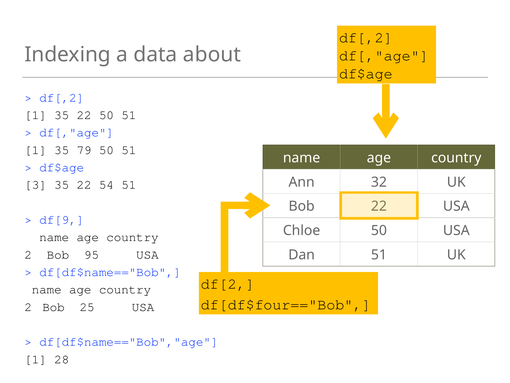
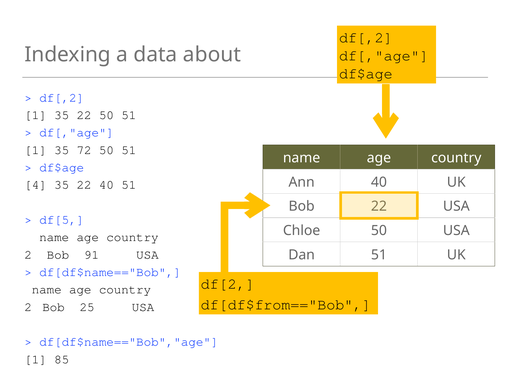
79: 79 -> 72 (84, 150)
Ann 32: 32 -> 40 (379, 182)
3: 3 -> 4 (36, 185)
22 54: 54 -> 40 (106, 185)
df[9: df[9 -> df[5 (62, 219)
95: 95 -> 91 (92, 254)
df[df$four=="Bob: df[df$four=="Bob -> df[df$from=="Bob (286, 304)
28: 28 -> 85 (62, 359)
